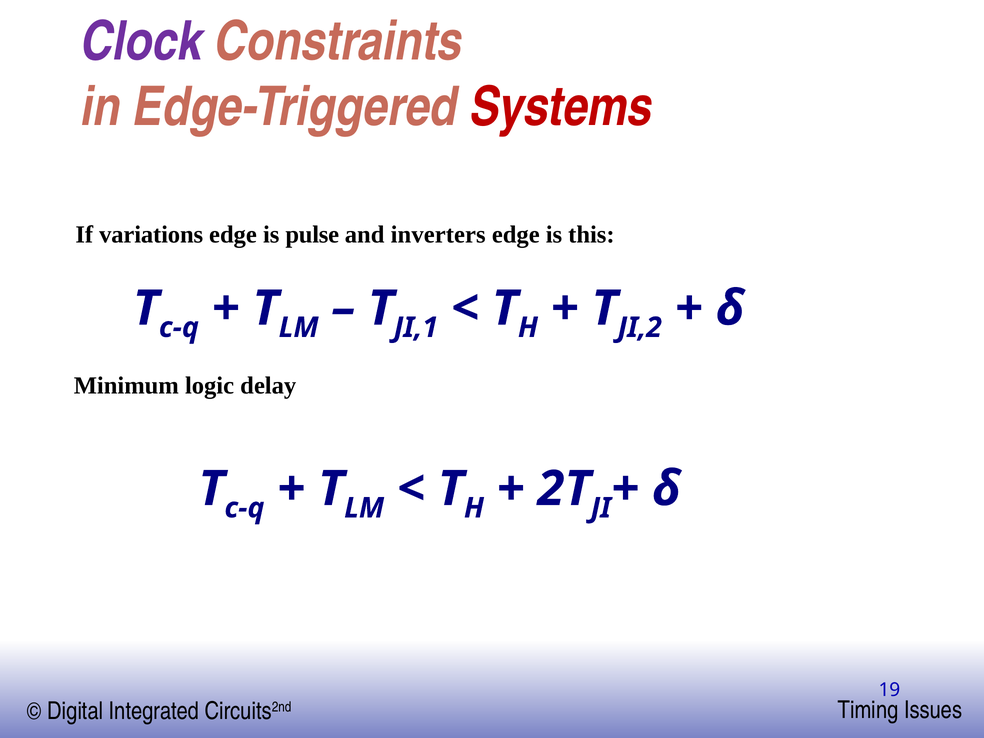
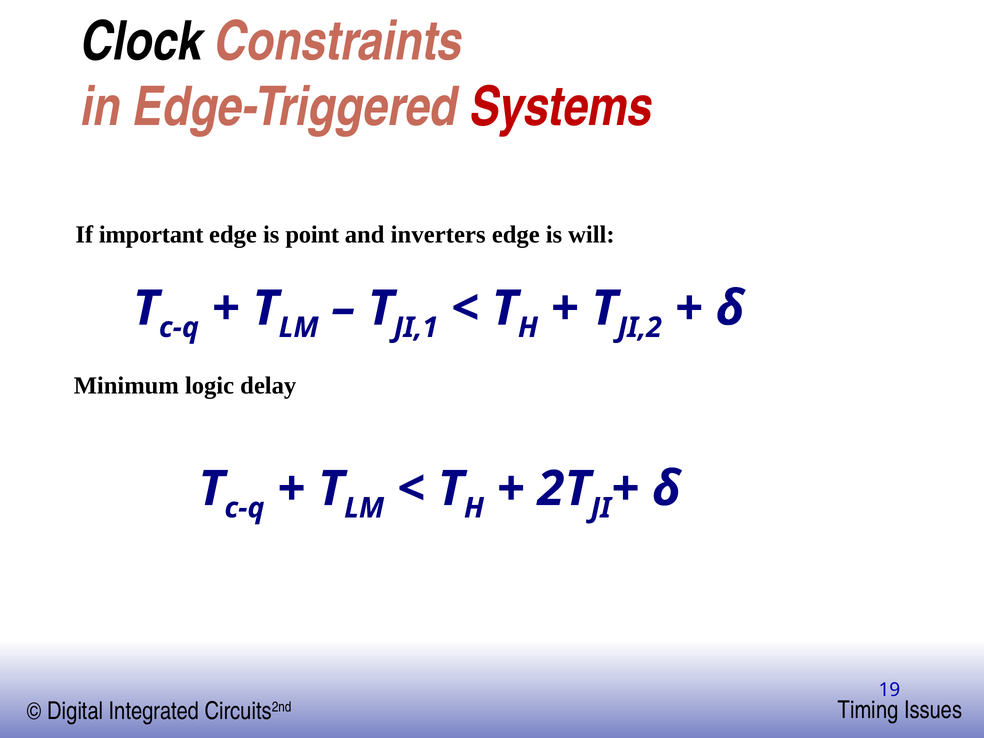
Clock colour: purple -> black (141, 42)
variations: variations -> important (151, 235)
pulse: pulse -> point (312, 235)
this: this -> will (591, 235)
